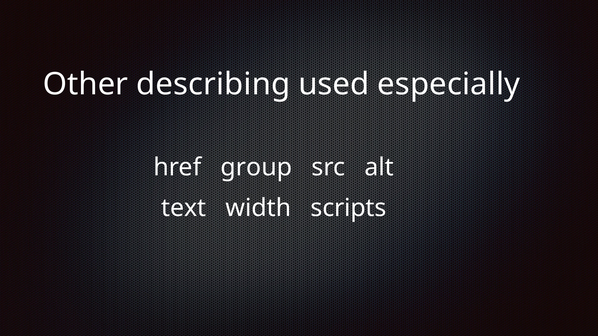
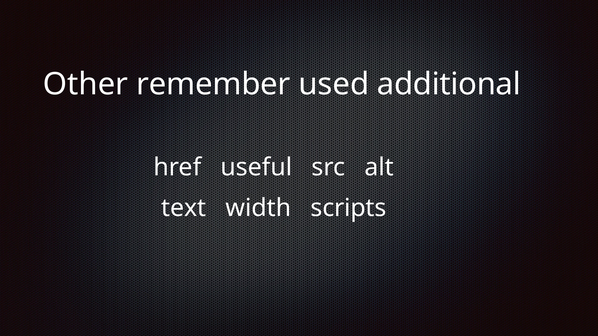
describing: describing -> remember (213, 84)
especially: especially -> additional (449, 84)
group: group -> useful (256, 167)
